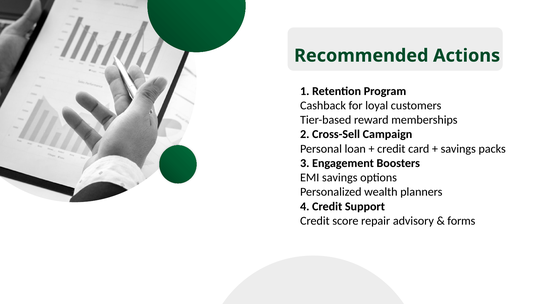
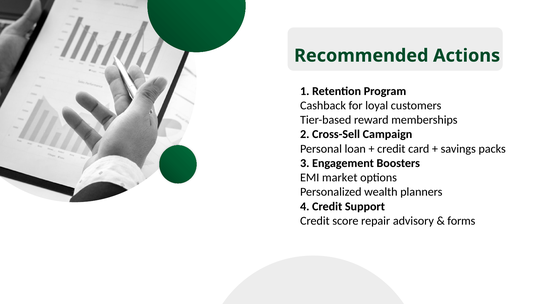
EMI savings: savings -> market (340, 178)
